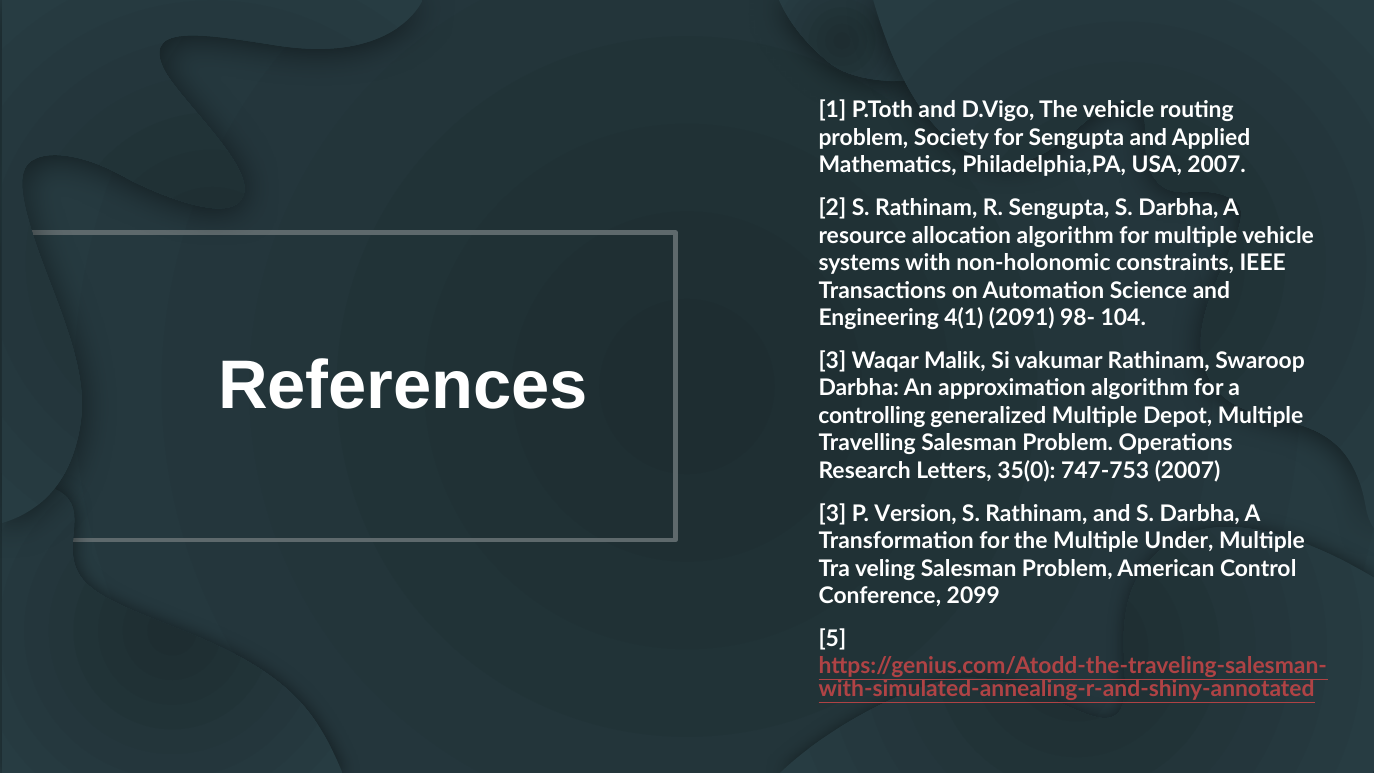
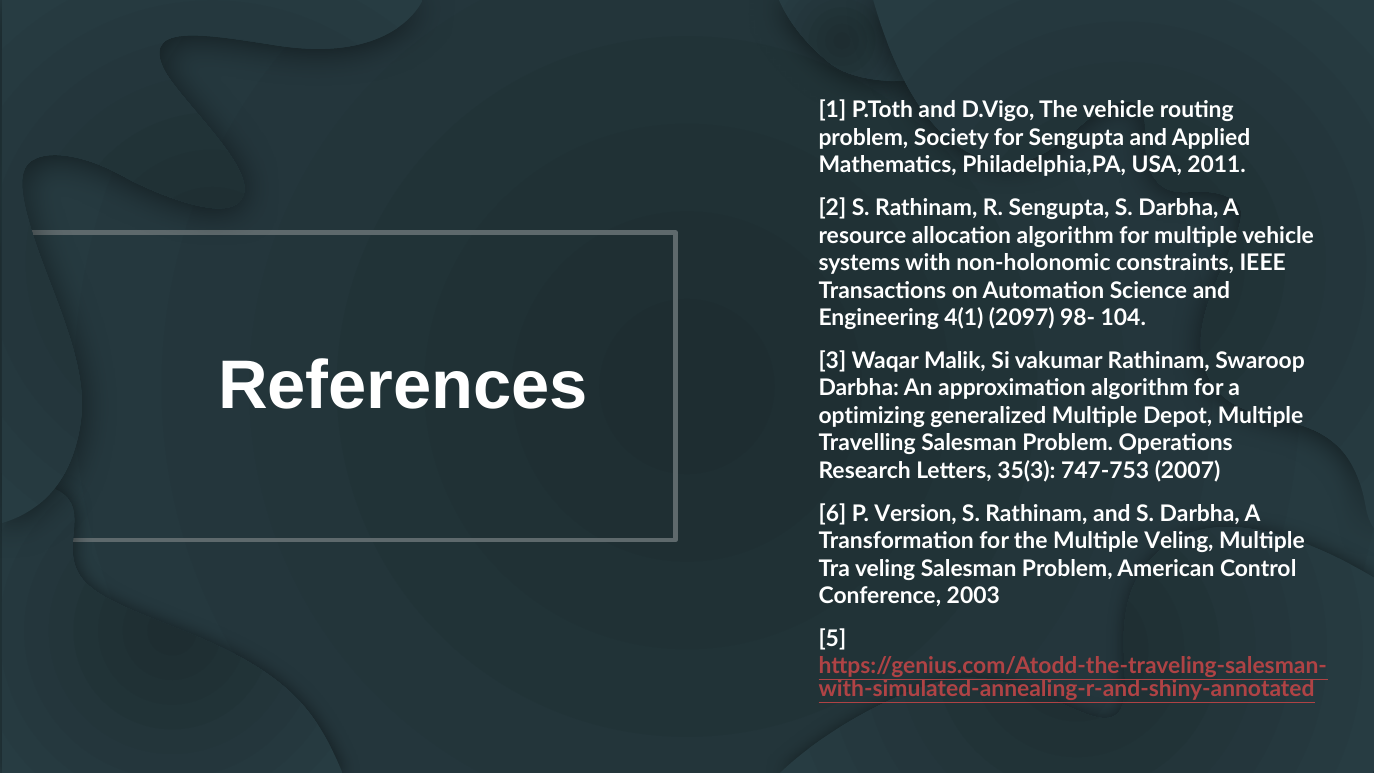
USA 2007: 2007 -> 2011 (1217, 165)
2091: 2091 -> 2097 (1022, 318)
controlling: controlling -> optimizing (872, 416)
35(0: 35(0 -> 35(3 (1026, 471)
3: 3 -> 6 (832, 513)
Multiple Under: Under -> Veling (1179, 541)
2099: 2099 -> 2003 (973, 596)
